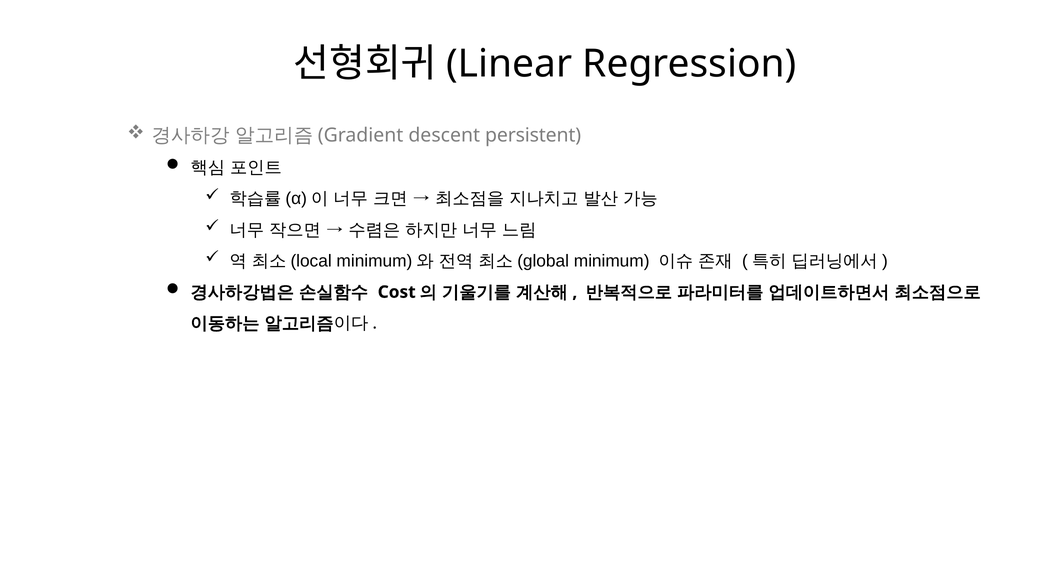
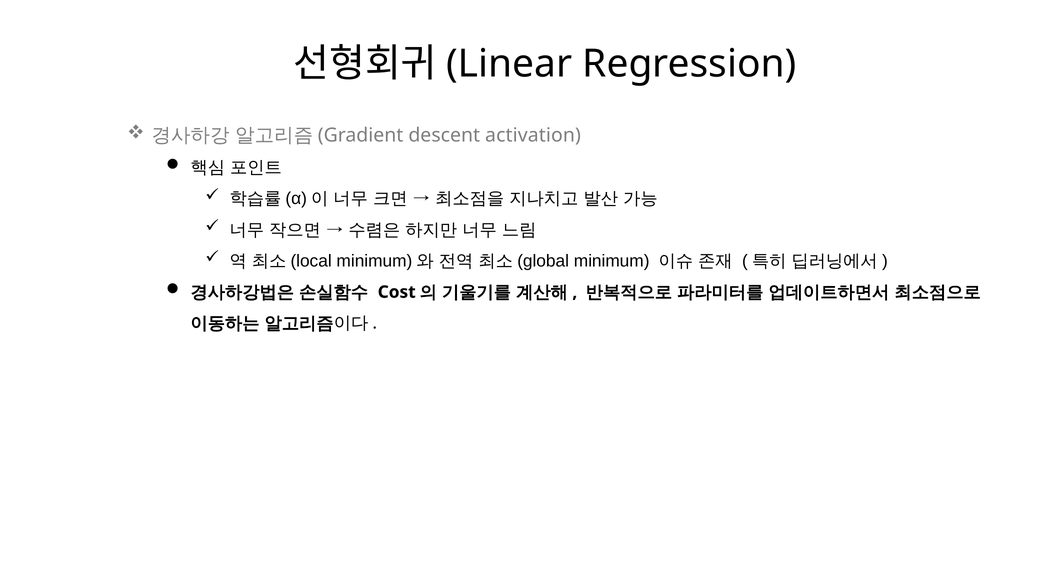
persistent: persistent -> activation (533, 135)
